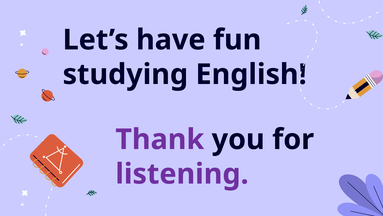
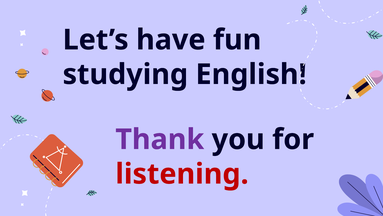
listening colour: purple -> red (182, 174)
